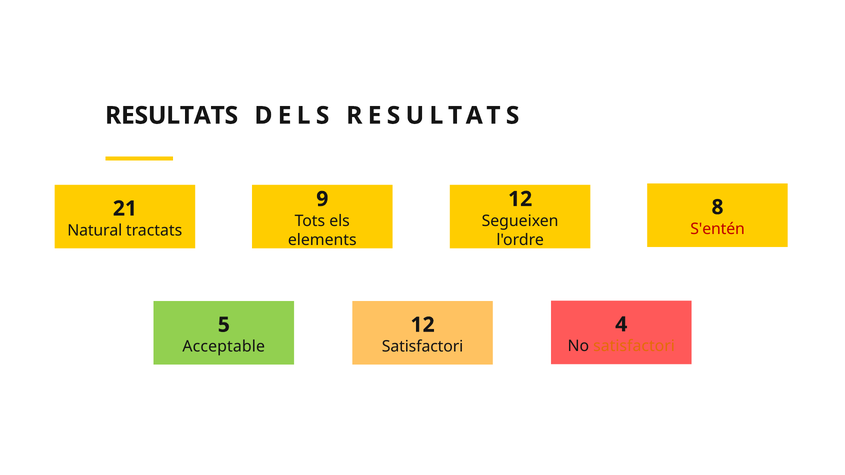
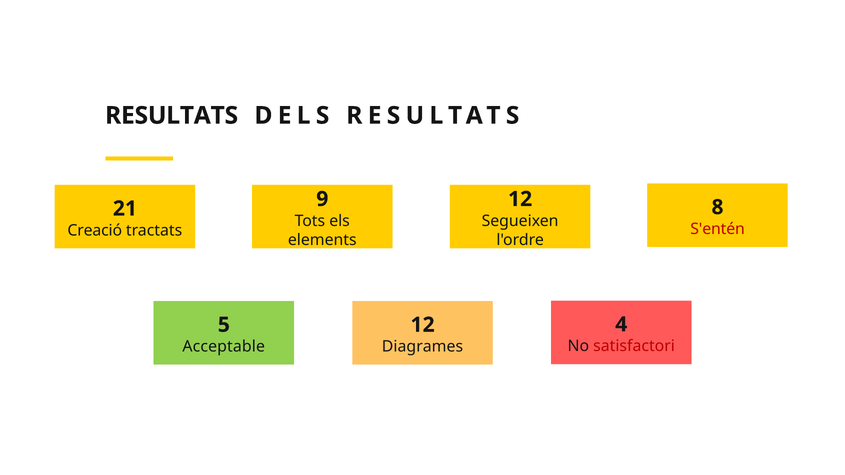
Natural: Natural -> Creació (95, 230)
satisfactori colour: orange -> red (634, 346)
Satisfactori: Satisfactori -> Diagrames (422, 347)
